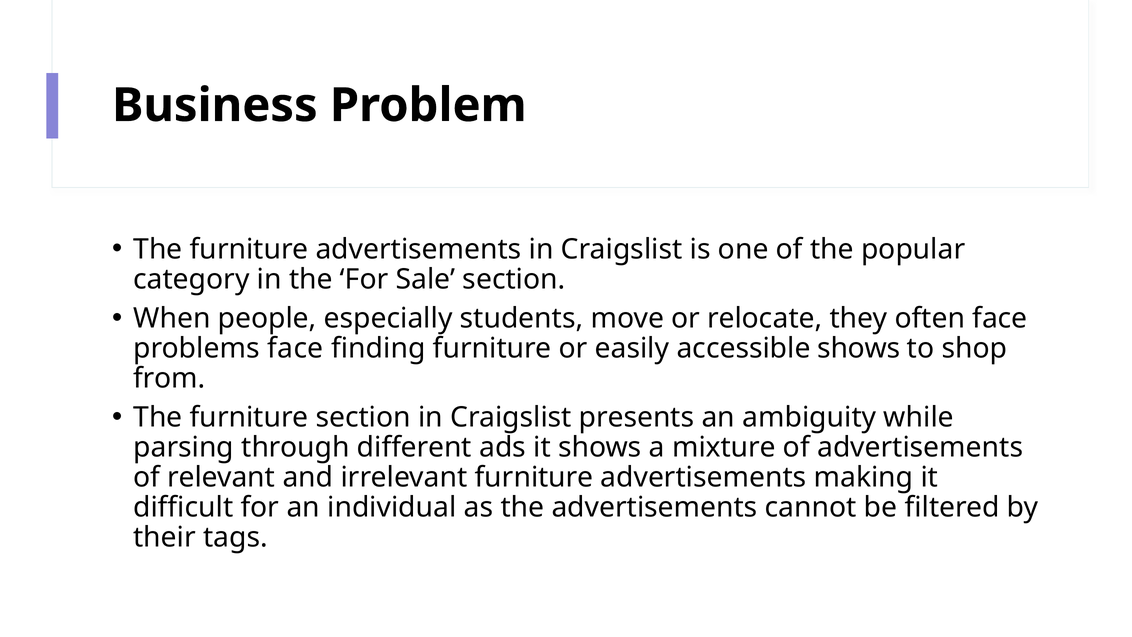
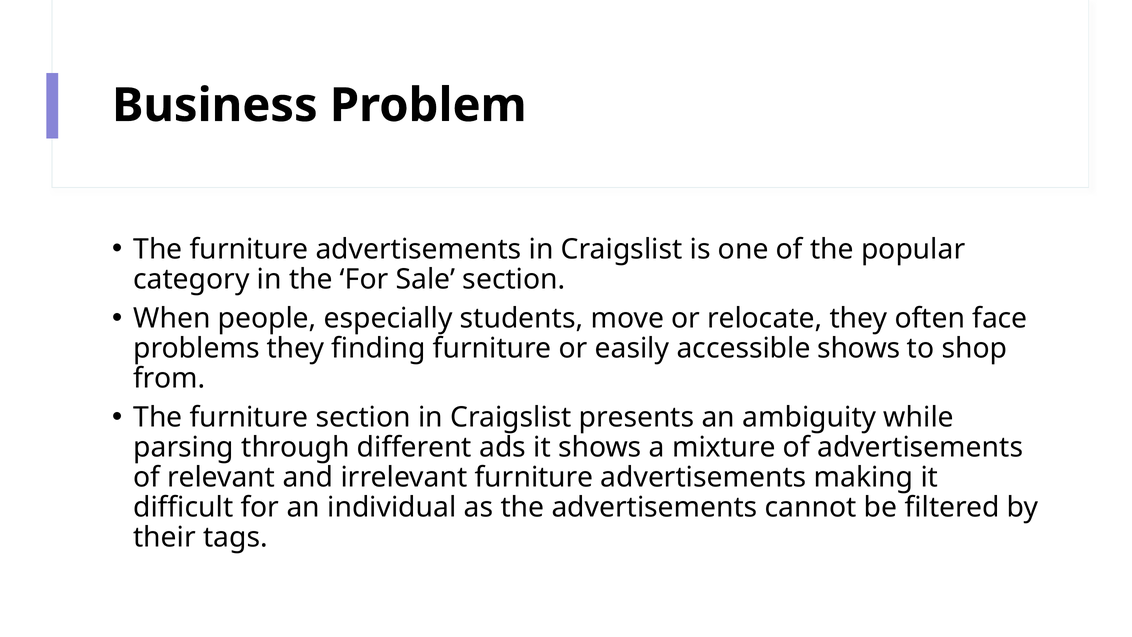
problems face: face -> they (296, 348)
